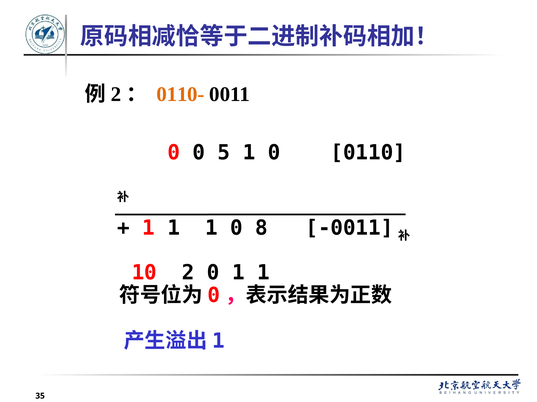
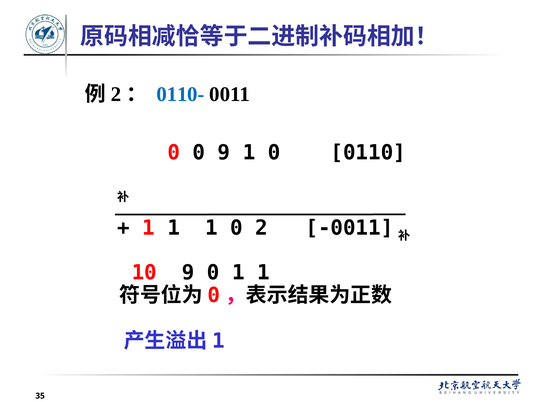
0110- colour: orange -> blue (181, 94)
0 5: 5 -> 9 (224, 153)
0 8: 8 -> 2 (261, 228)
10 2: 2 -> 9 (188, 273)
